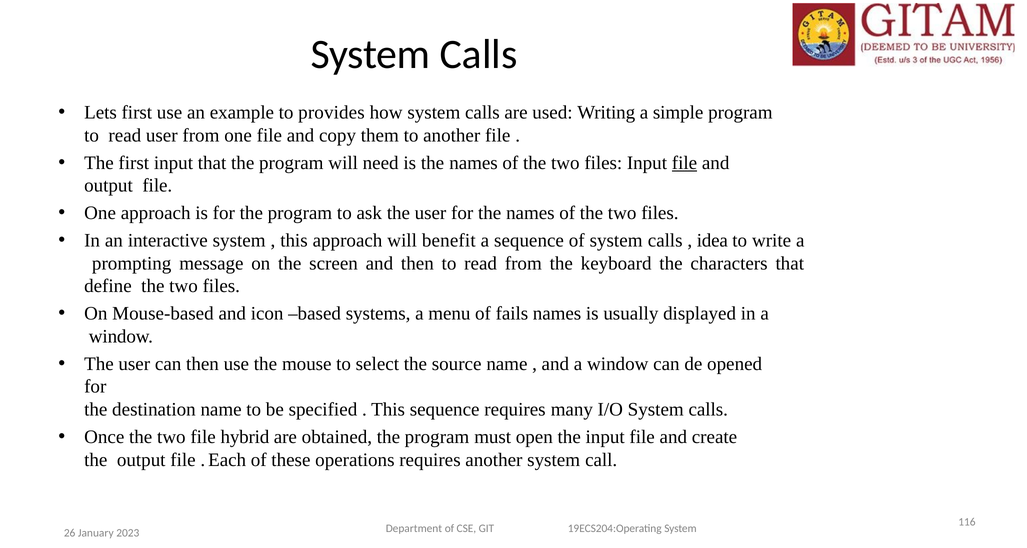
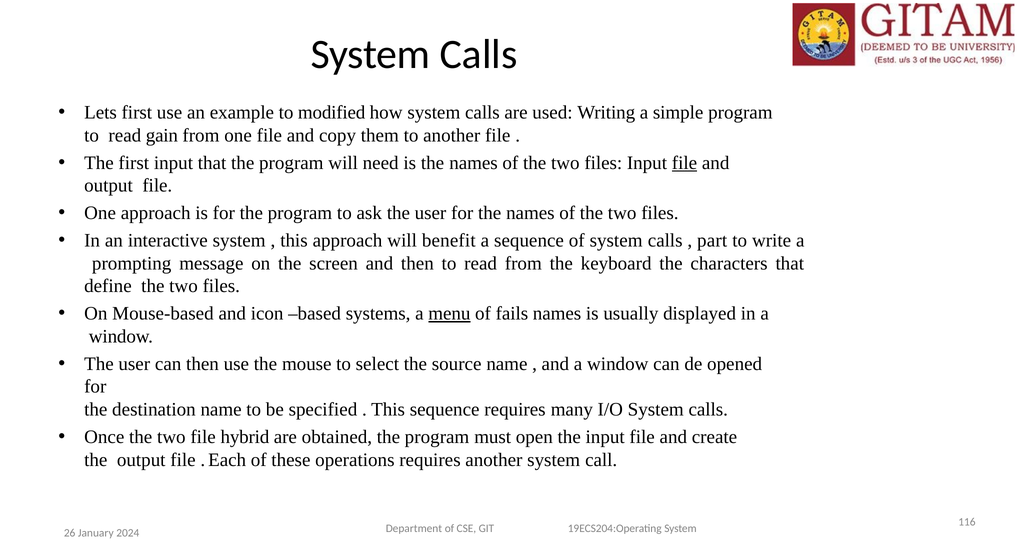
provides: provides -> modified (332, 113)
read user: user -> gain (162, 135)
idea: idea -> part (712, 240)
menu underline: none -> present (449, 313)
2023: 2023 -> 2024 (128, 533)
